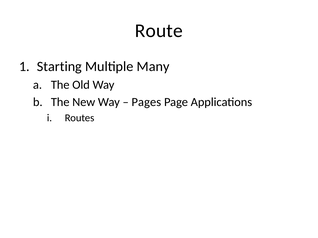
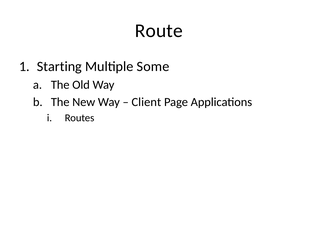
Many: Many -> Some (153, 67)
Pages: Pages -> Client (146, 102)
